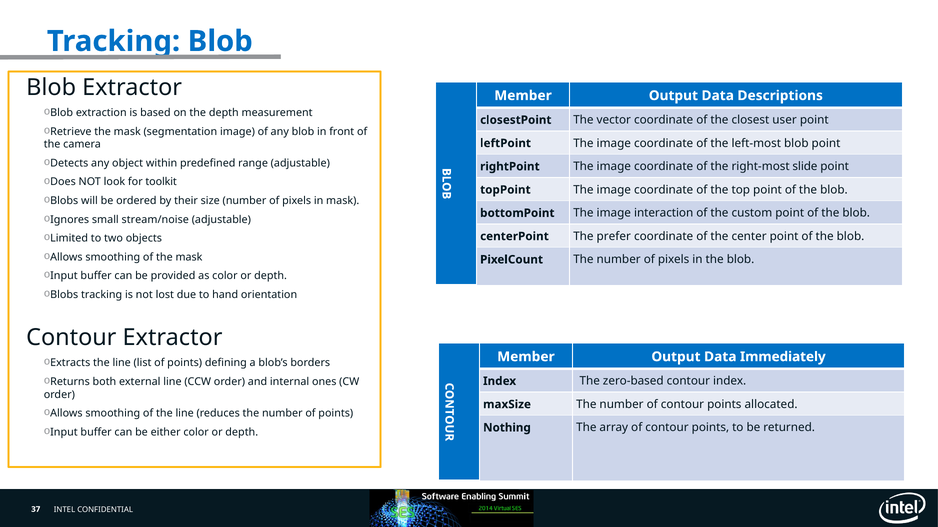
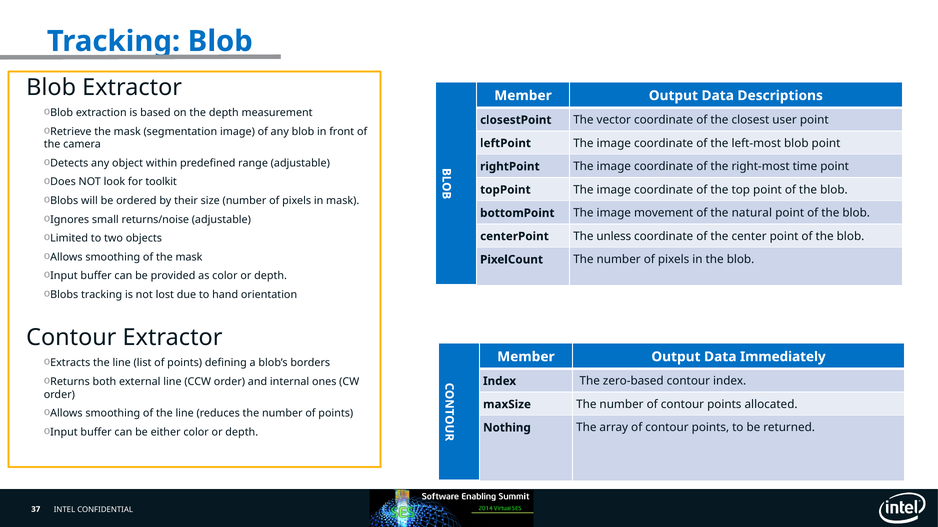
slide: slide -> time (805, 167)
interaction: interaction -> movement (664, 213)
custom: custom -> natural (752, 213)
stream/noise: stream/noise -> returns/noise (155, 220)
prefer: prefer -> unless (614, 237)
